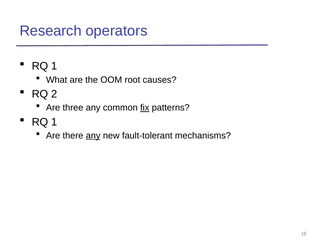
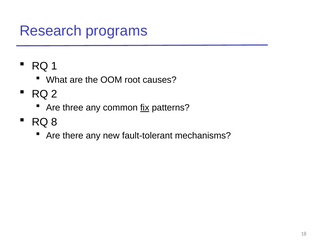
operators: operators -> programs (117, 31)
1: 1 -> 8 (54, 122)
any underline: present -> none (93, 135)
